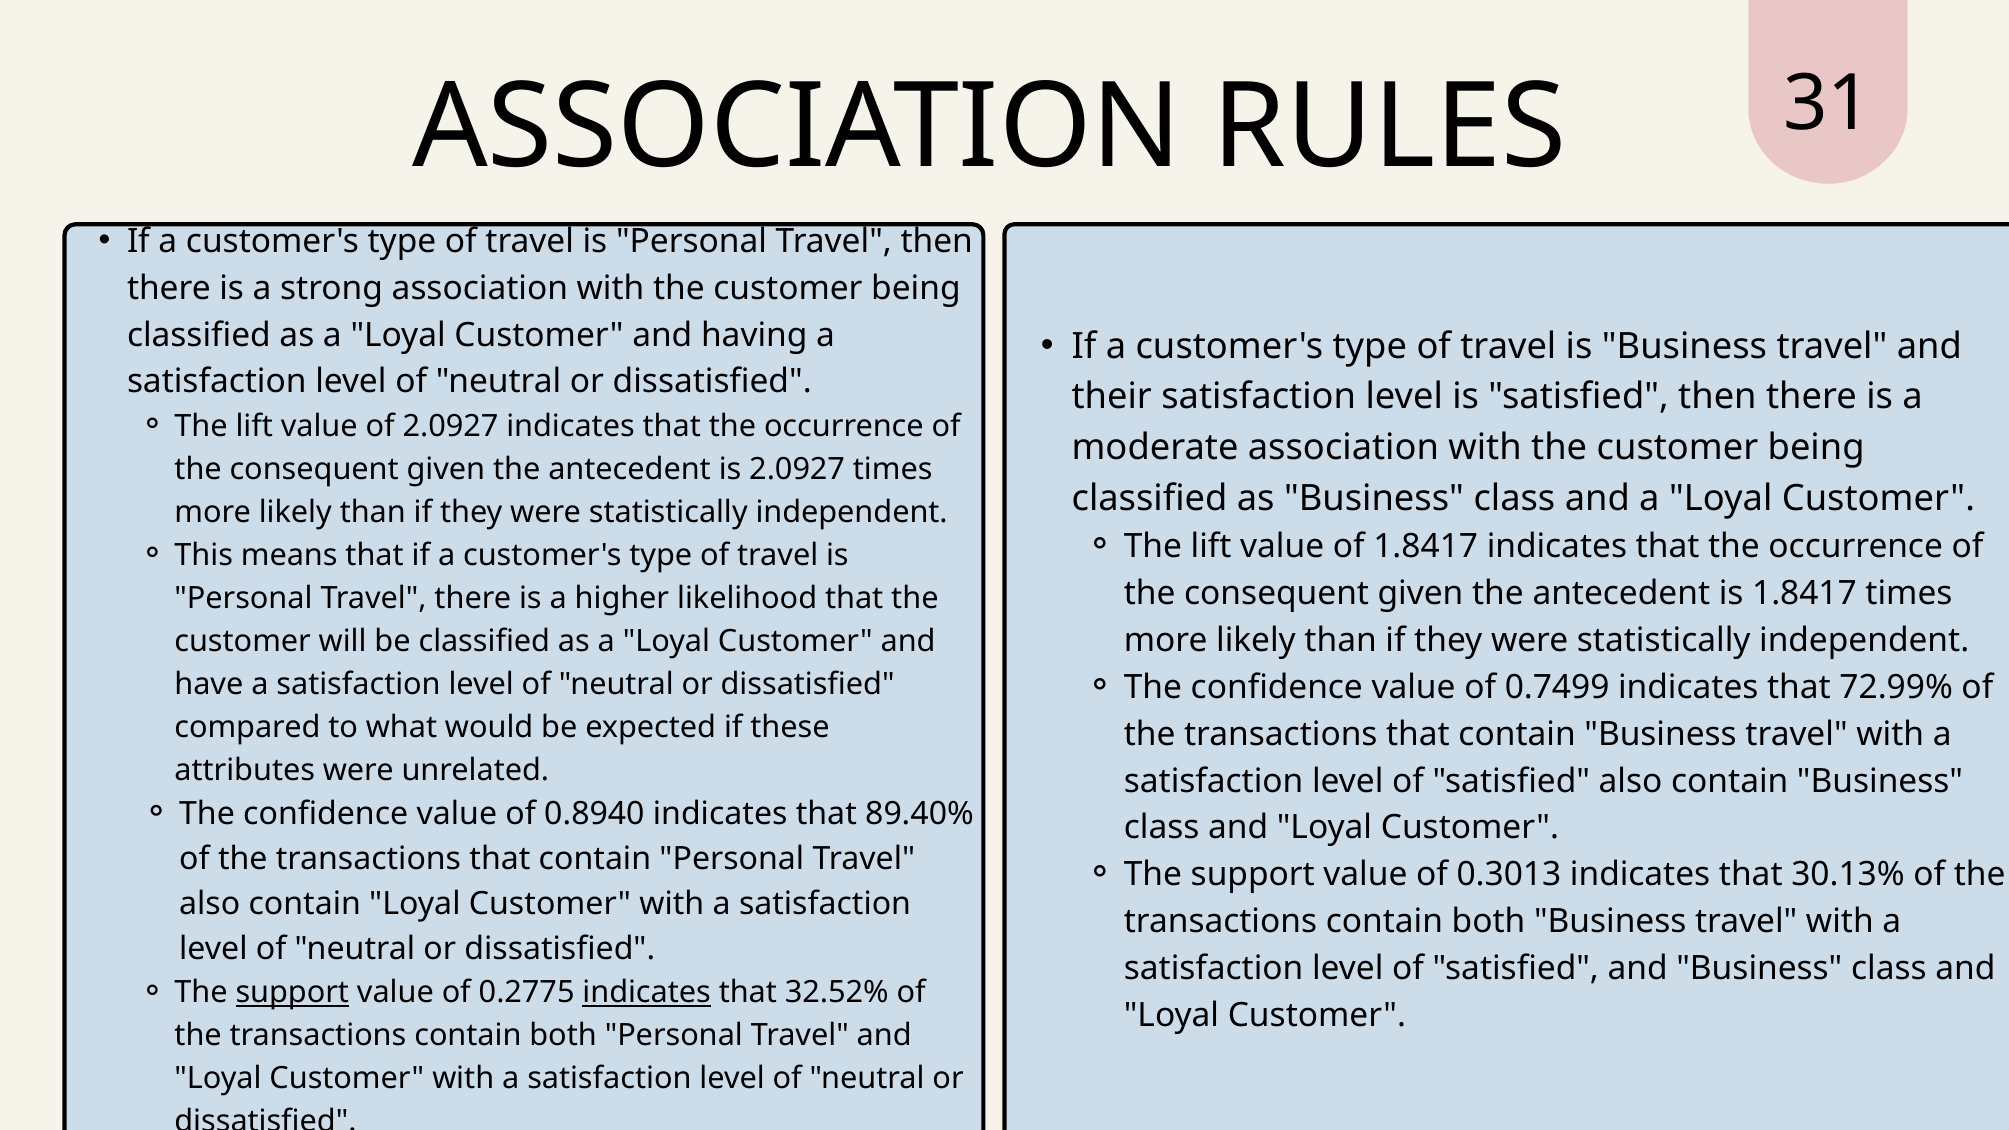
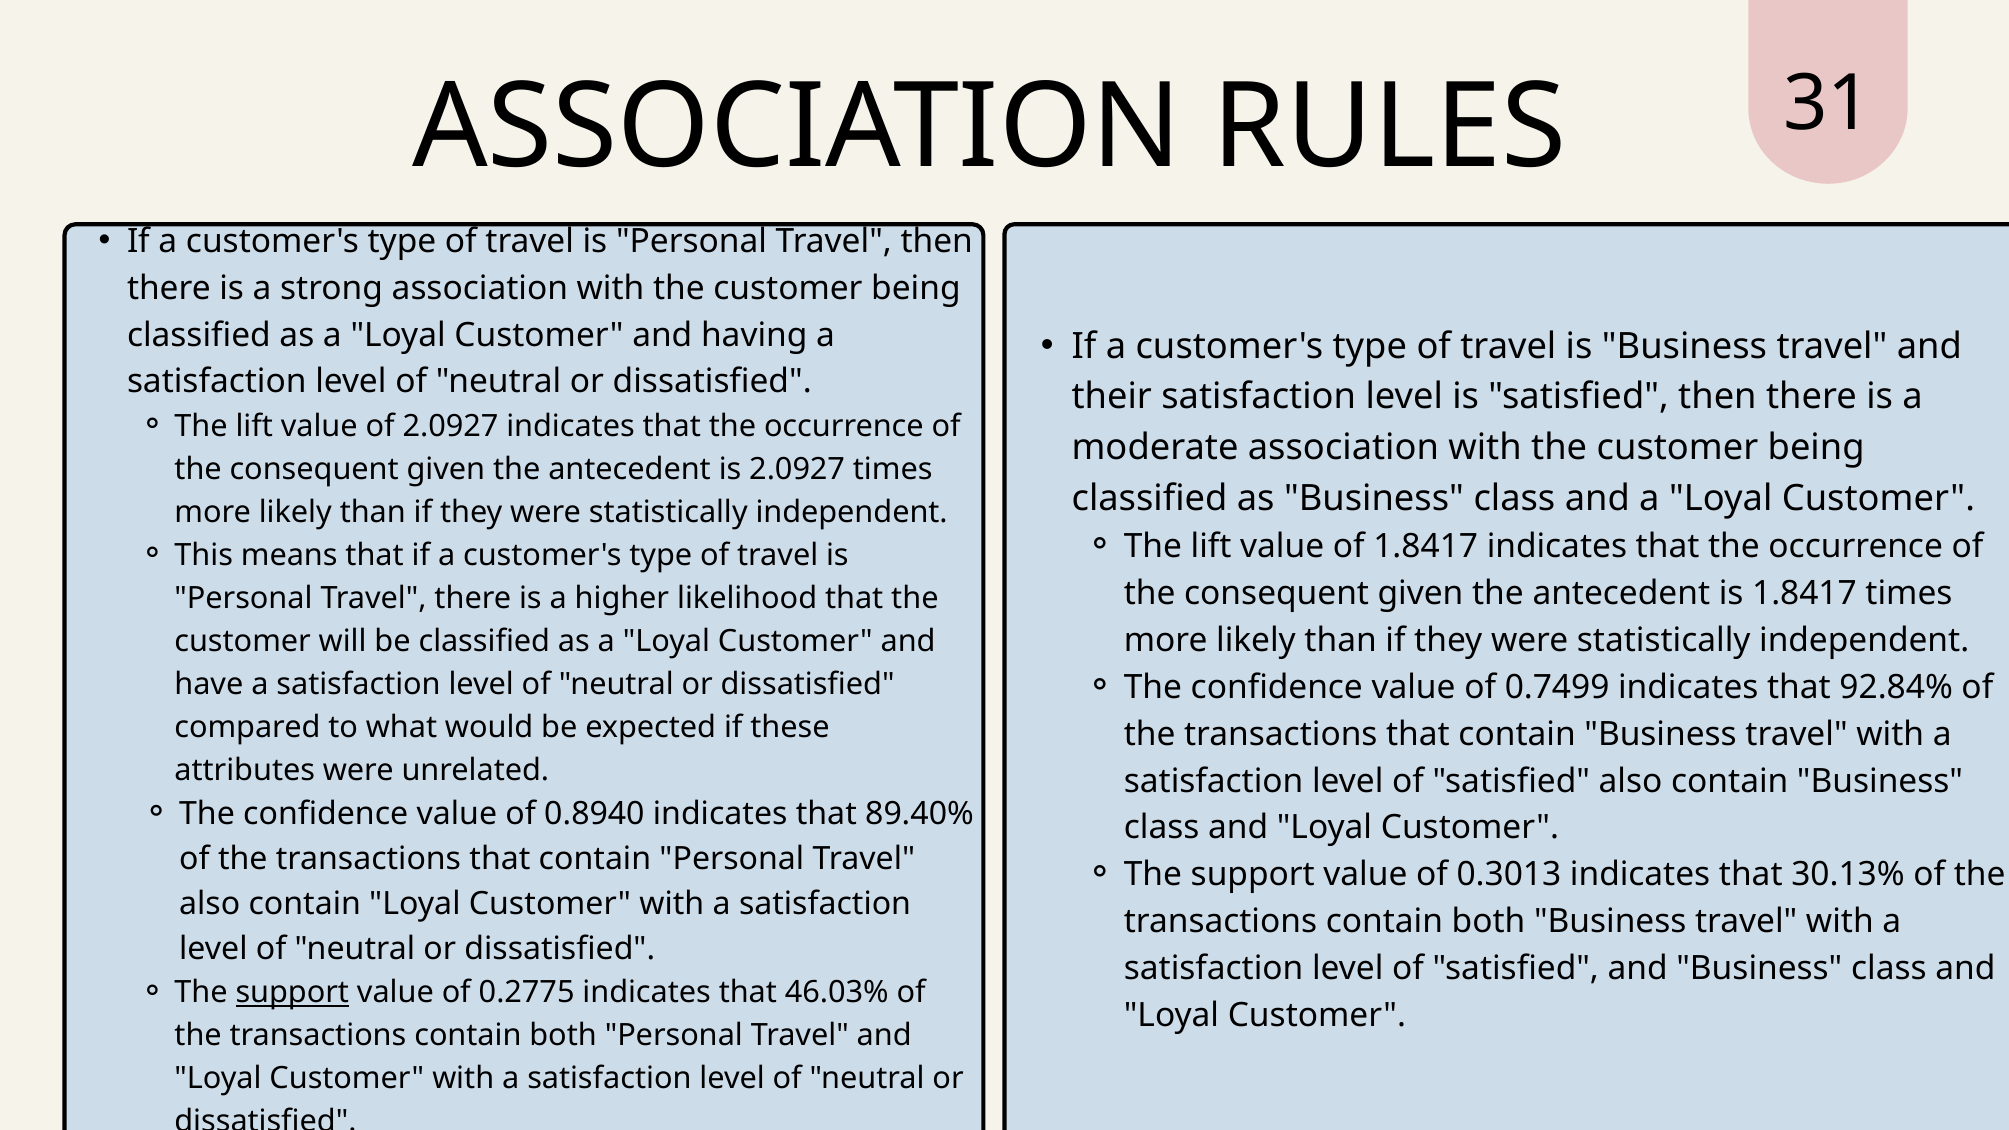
72.99%: 72.99% -> 92.84% (1896, 687)
indicates underline: present -> none (647, 993)
32.52%: 32.52% -> 46.03% (837, 993)
